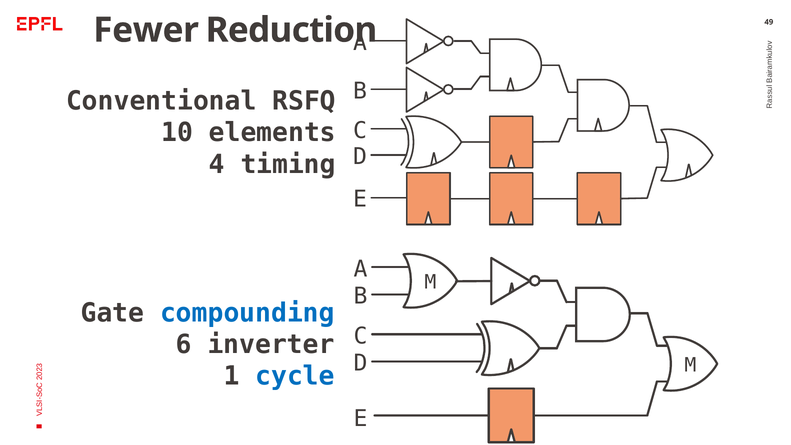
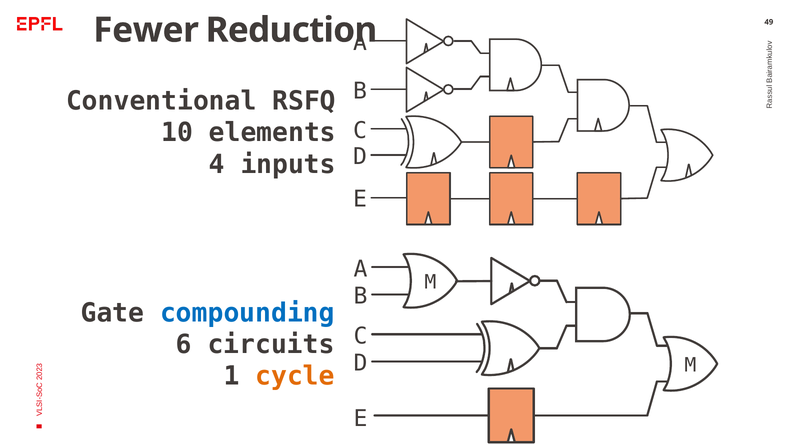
timing: timing -> inputs (288, 164)
inverter: inverter -> circuits (271, 345)
cycle colour: blue -> orange (295, 376)
